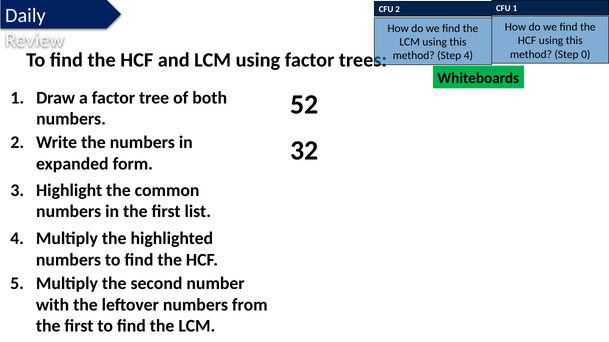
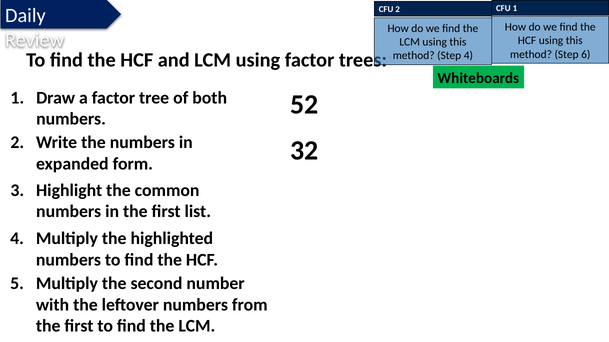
0: 0 -> 6 (586, 54)
